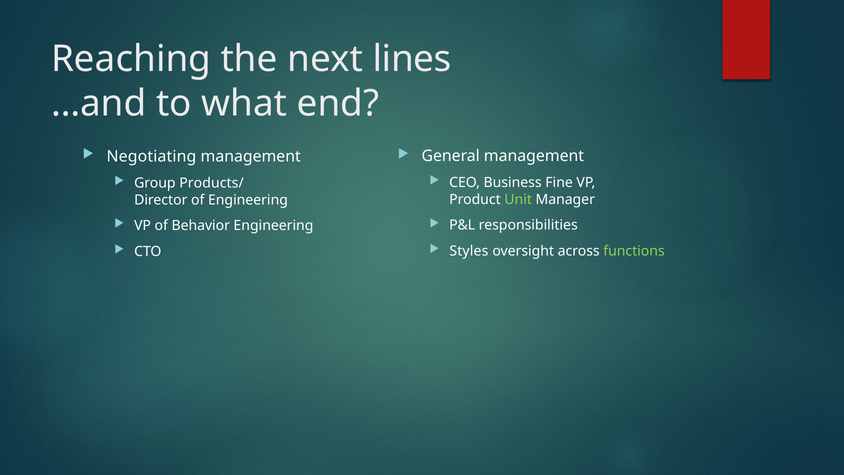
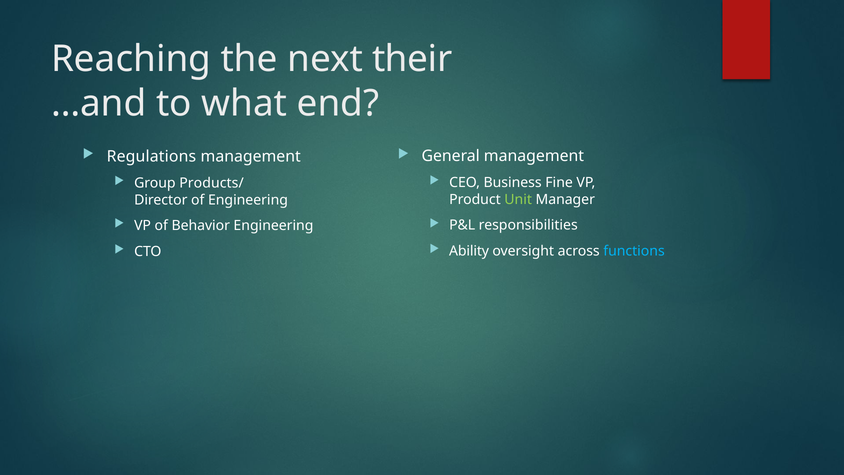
lines: lines -> their (412, 59)
Negotiating: Negotiating -> Regulations (151, 156)
Styles: Styles -> Ability (469, 251)
functions colour: light green -> light blue (634, 251)
